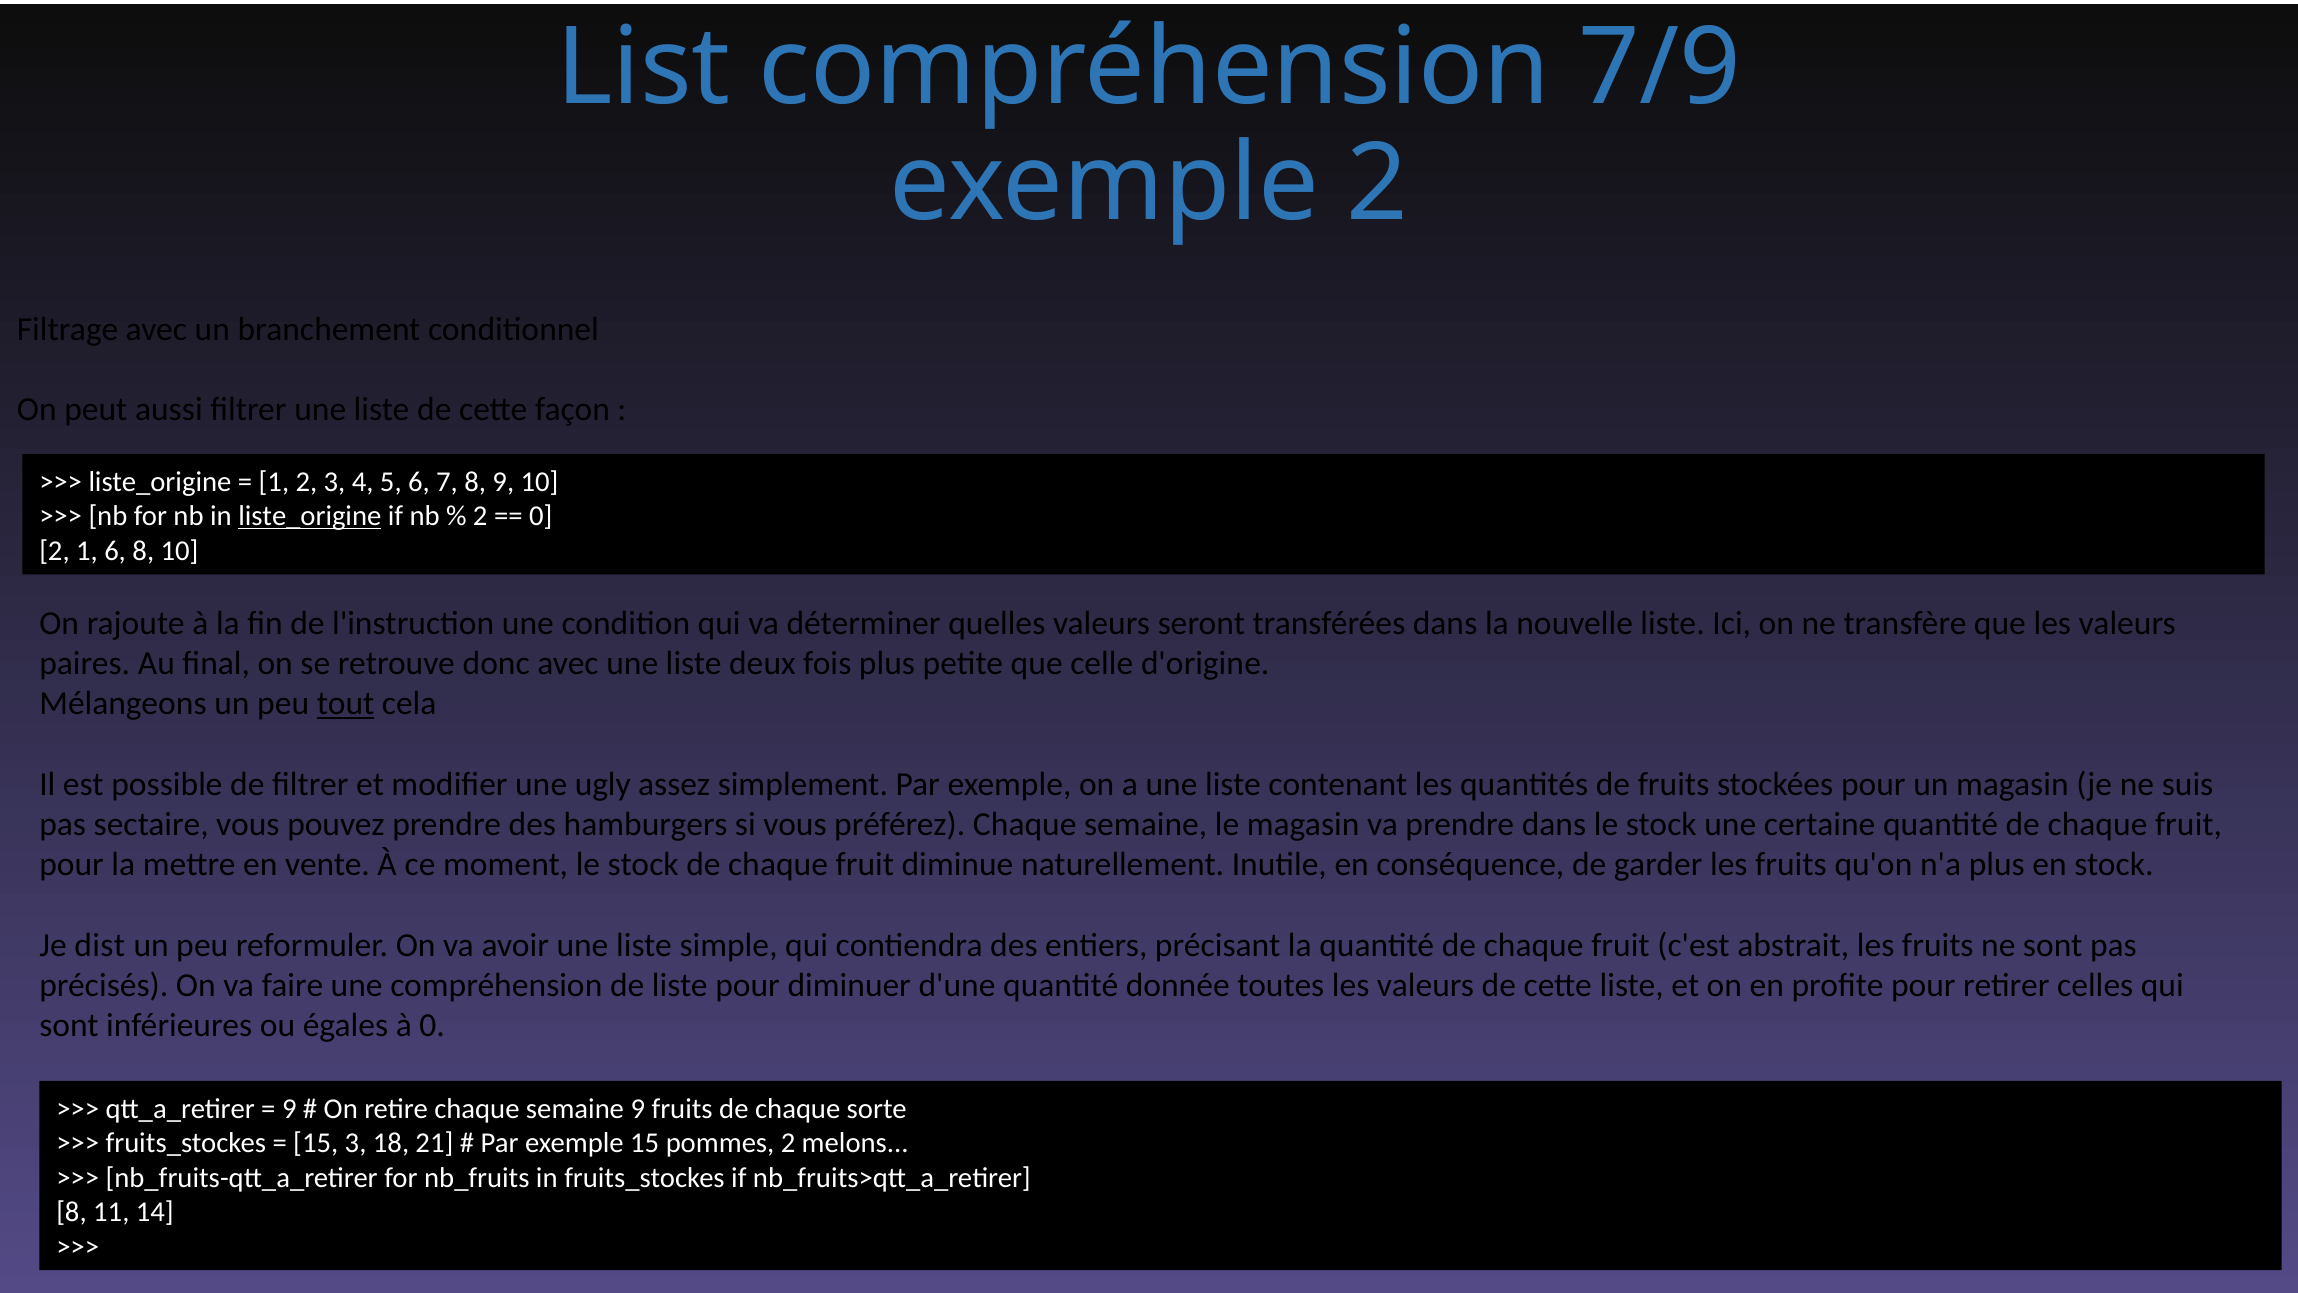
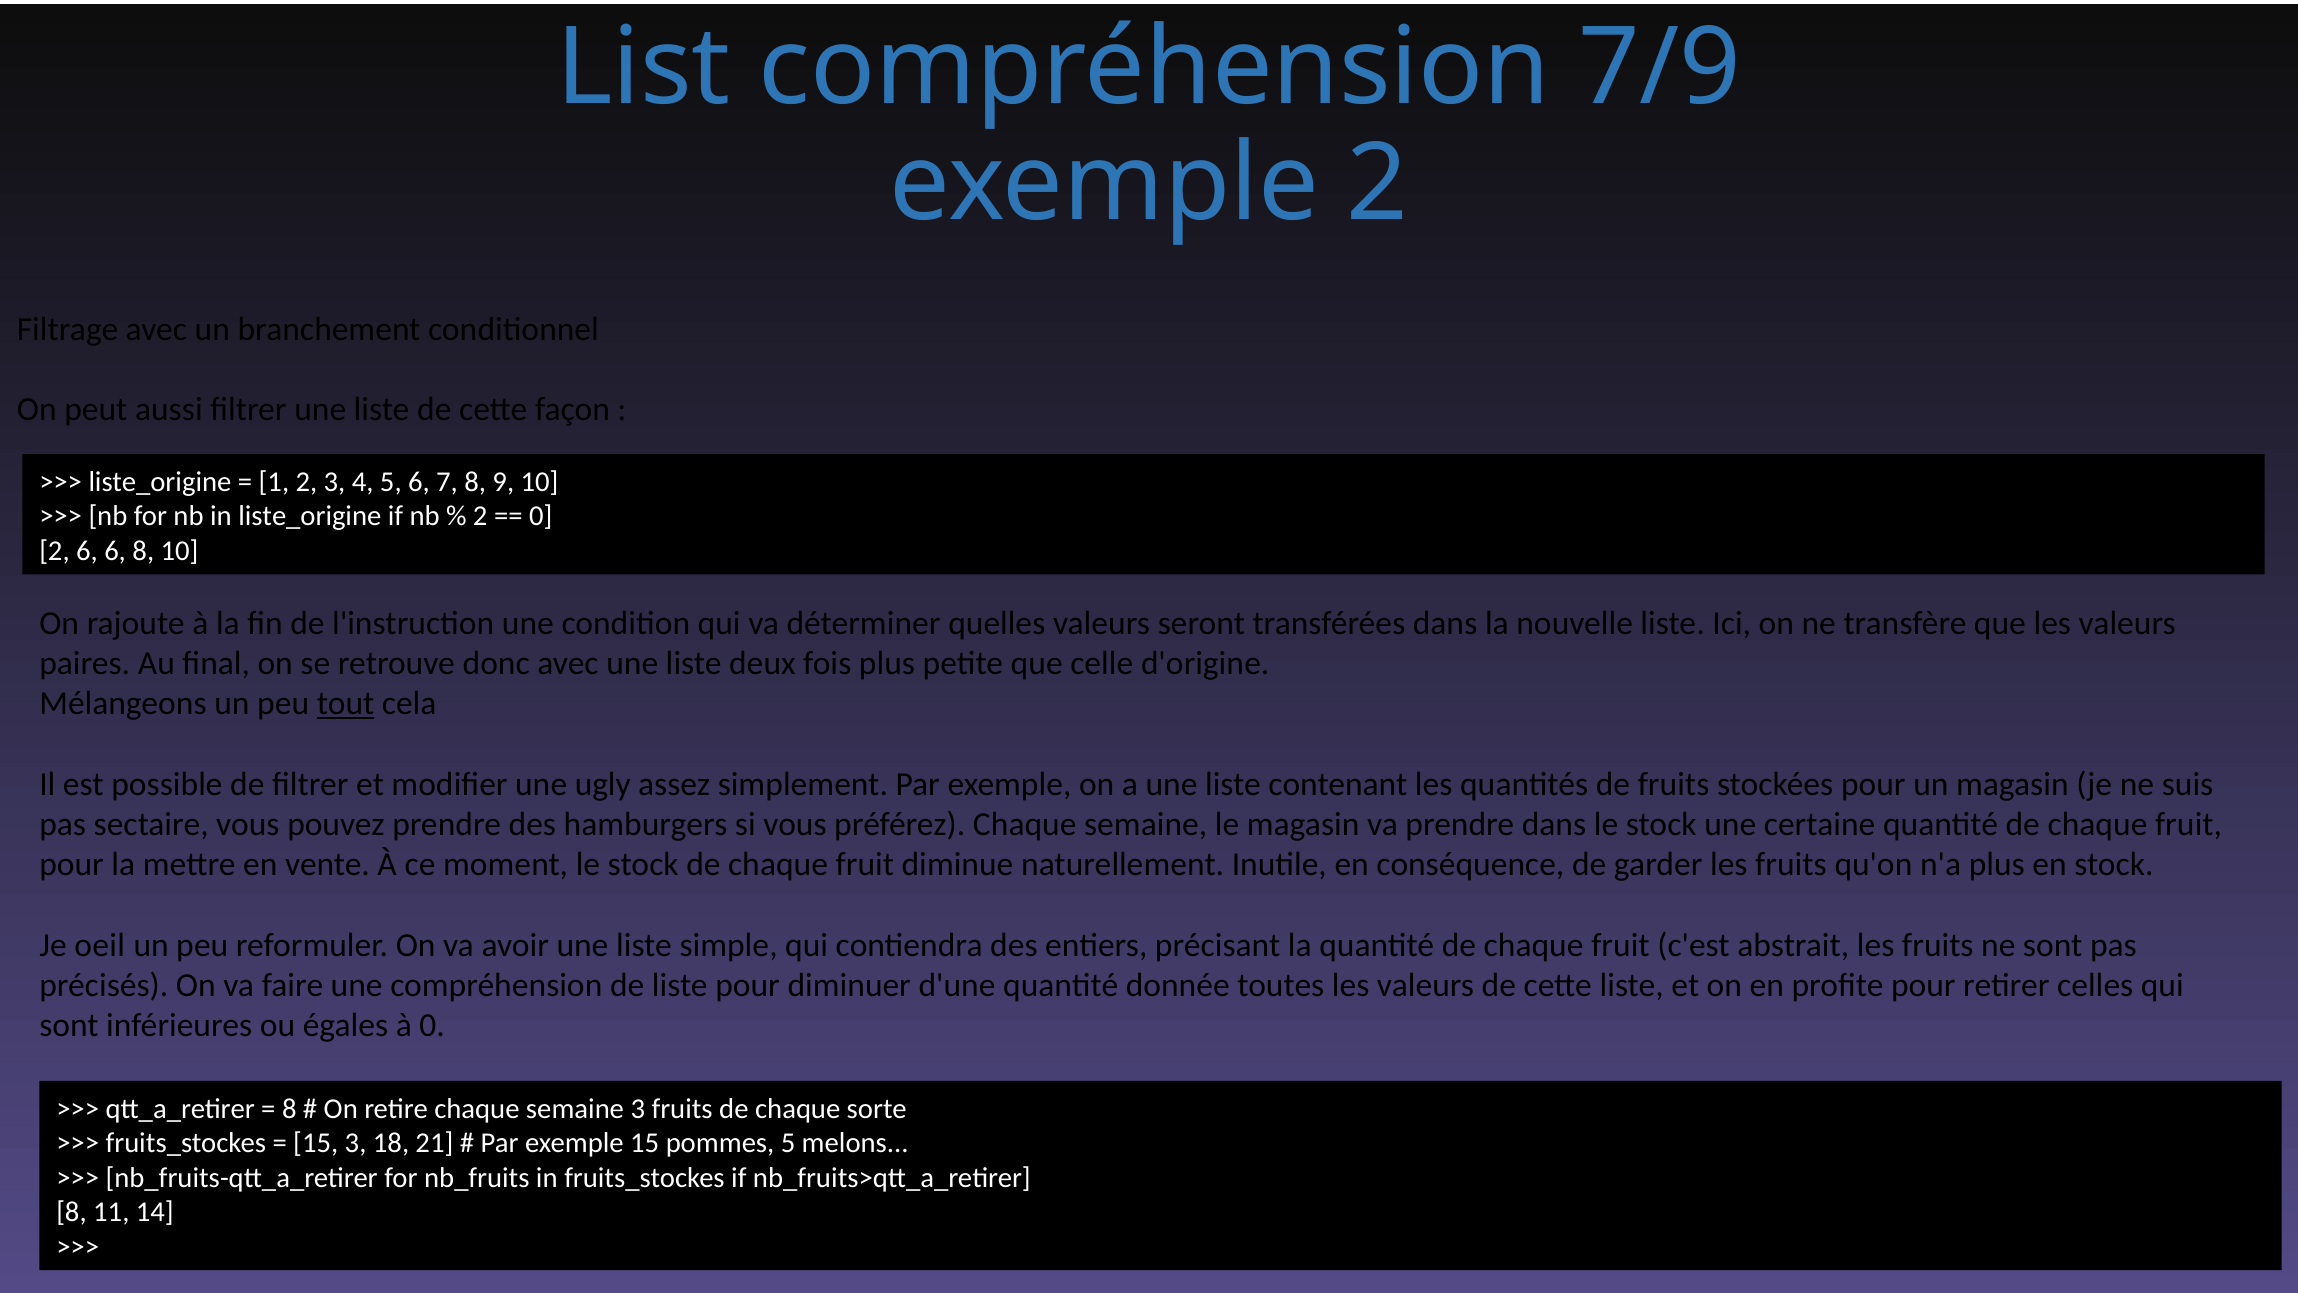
liste_origine underline: present -> none (310, 516)
2 1: 1 -> 6 (87, 551)
dist: dist -> oeil (100, 945)
9: 9 -> 8 (289, 1108)
semaine 9: 9 -> 3 (638, 1108)
pommes 2: 2 -> 5 (788, 1143)
